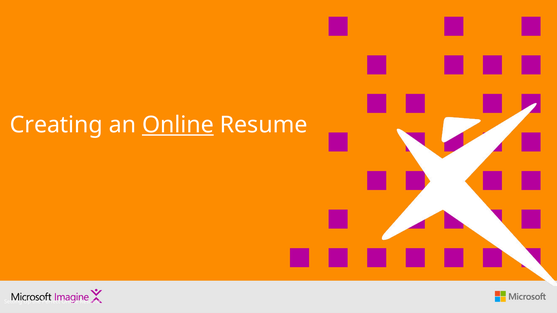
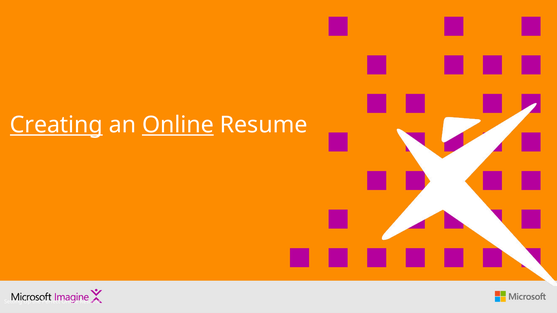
Creating underline: none -> present (56, 125)
